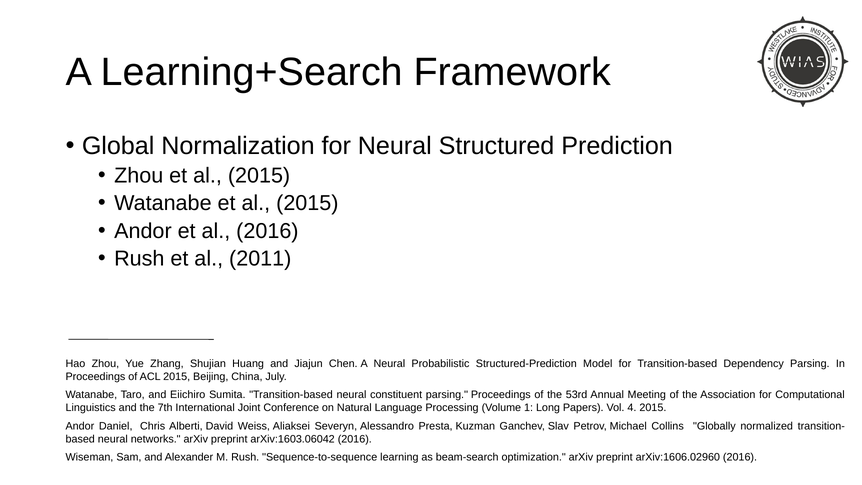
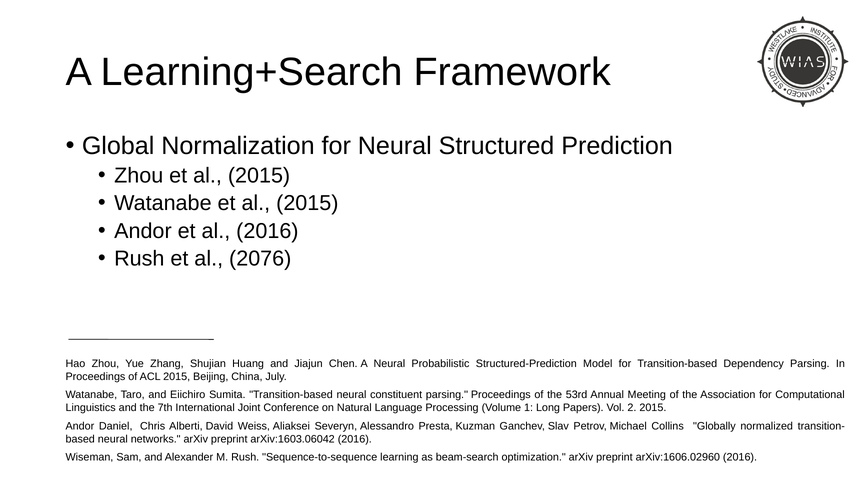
2011: 2011 -> 2076 (260, 259)
4: 4 -> 2 (632, 408)
